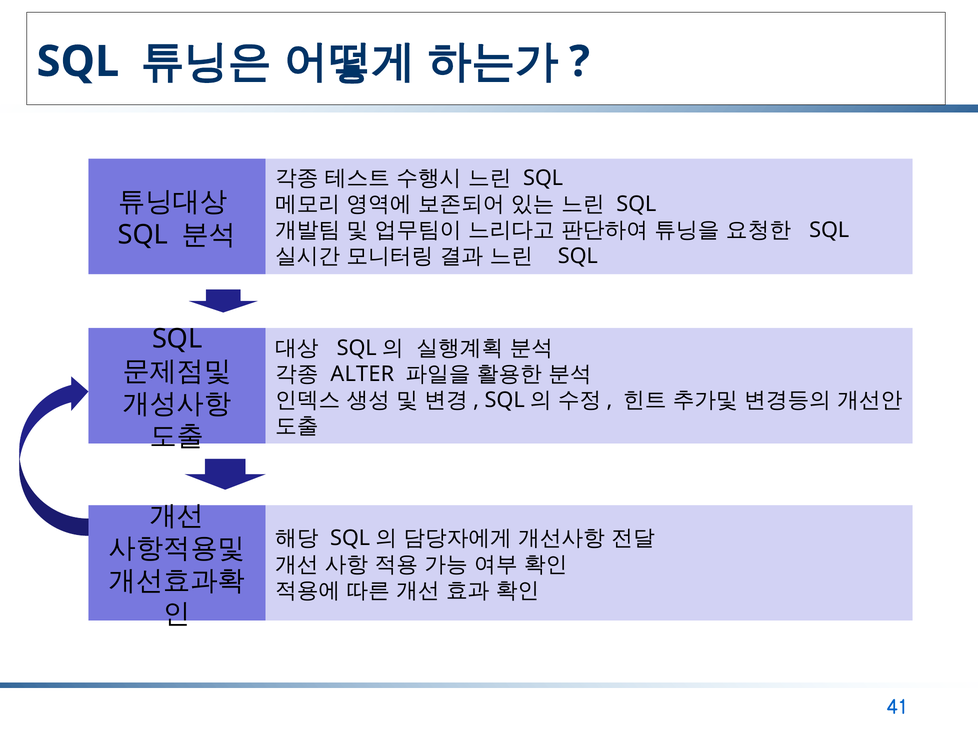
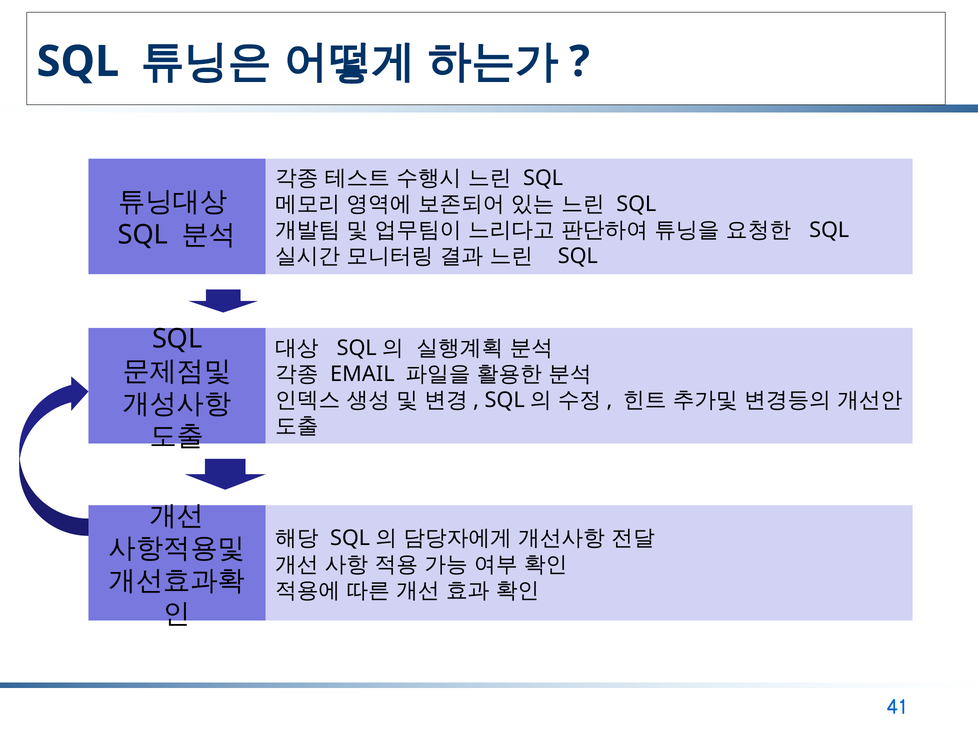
ALTER: ALTER -> EMAIL (362, 374)
